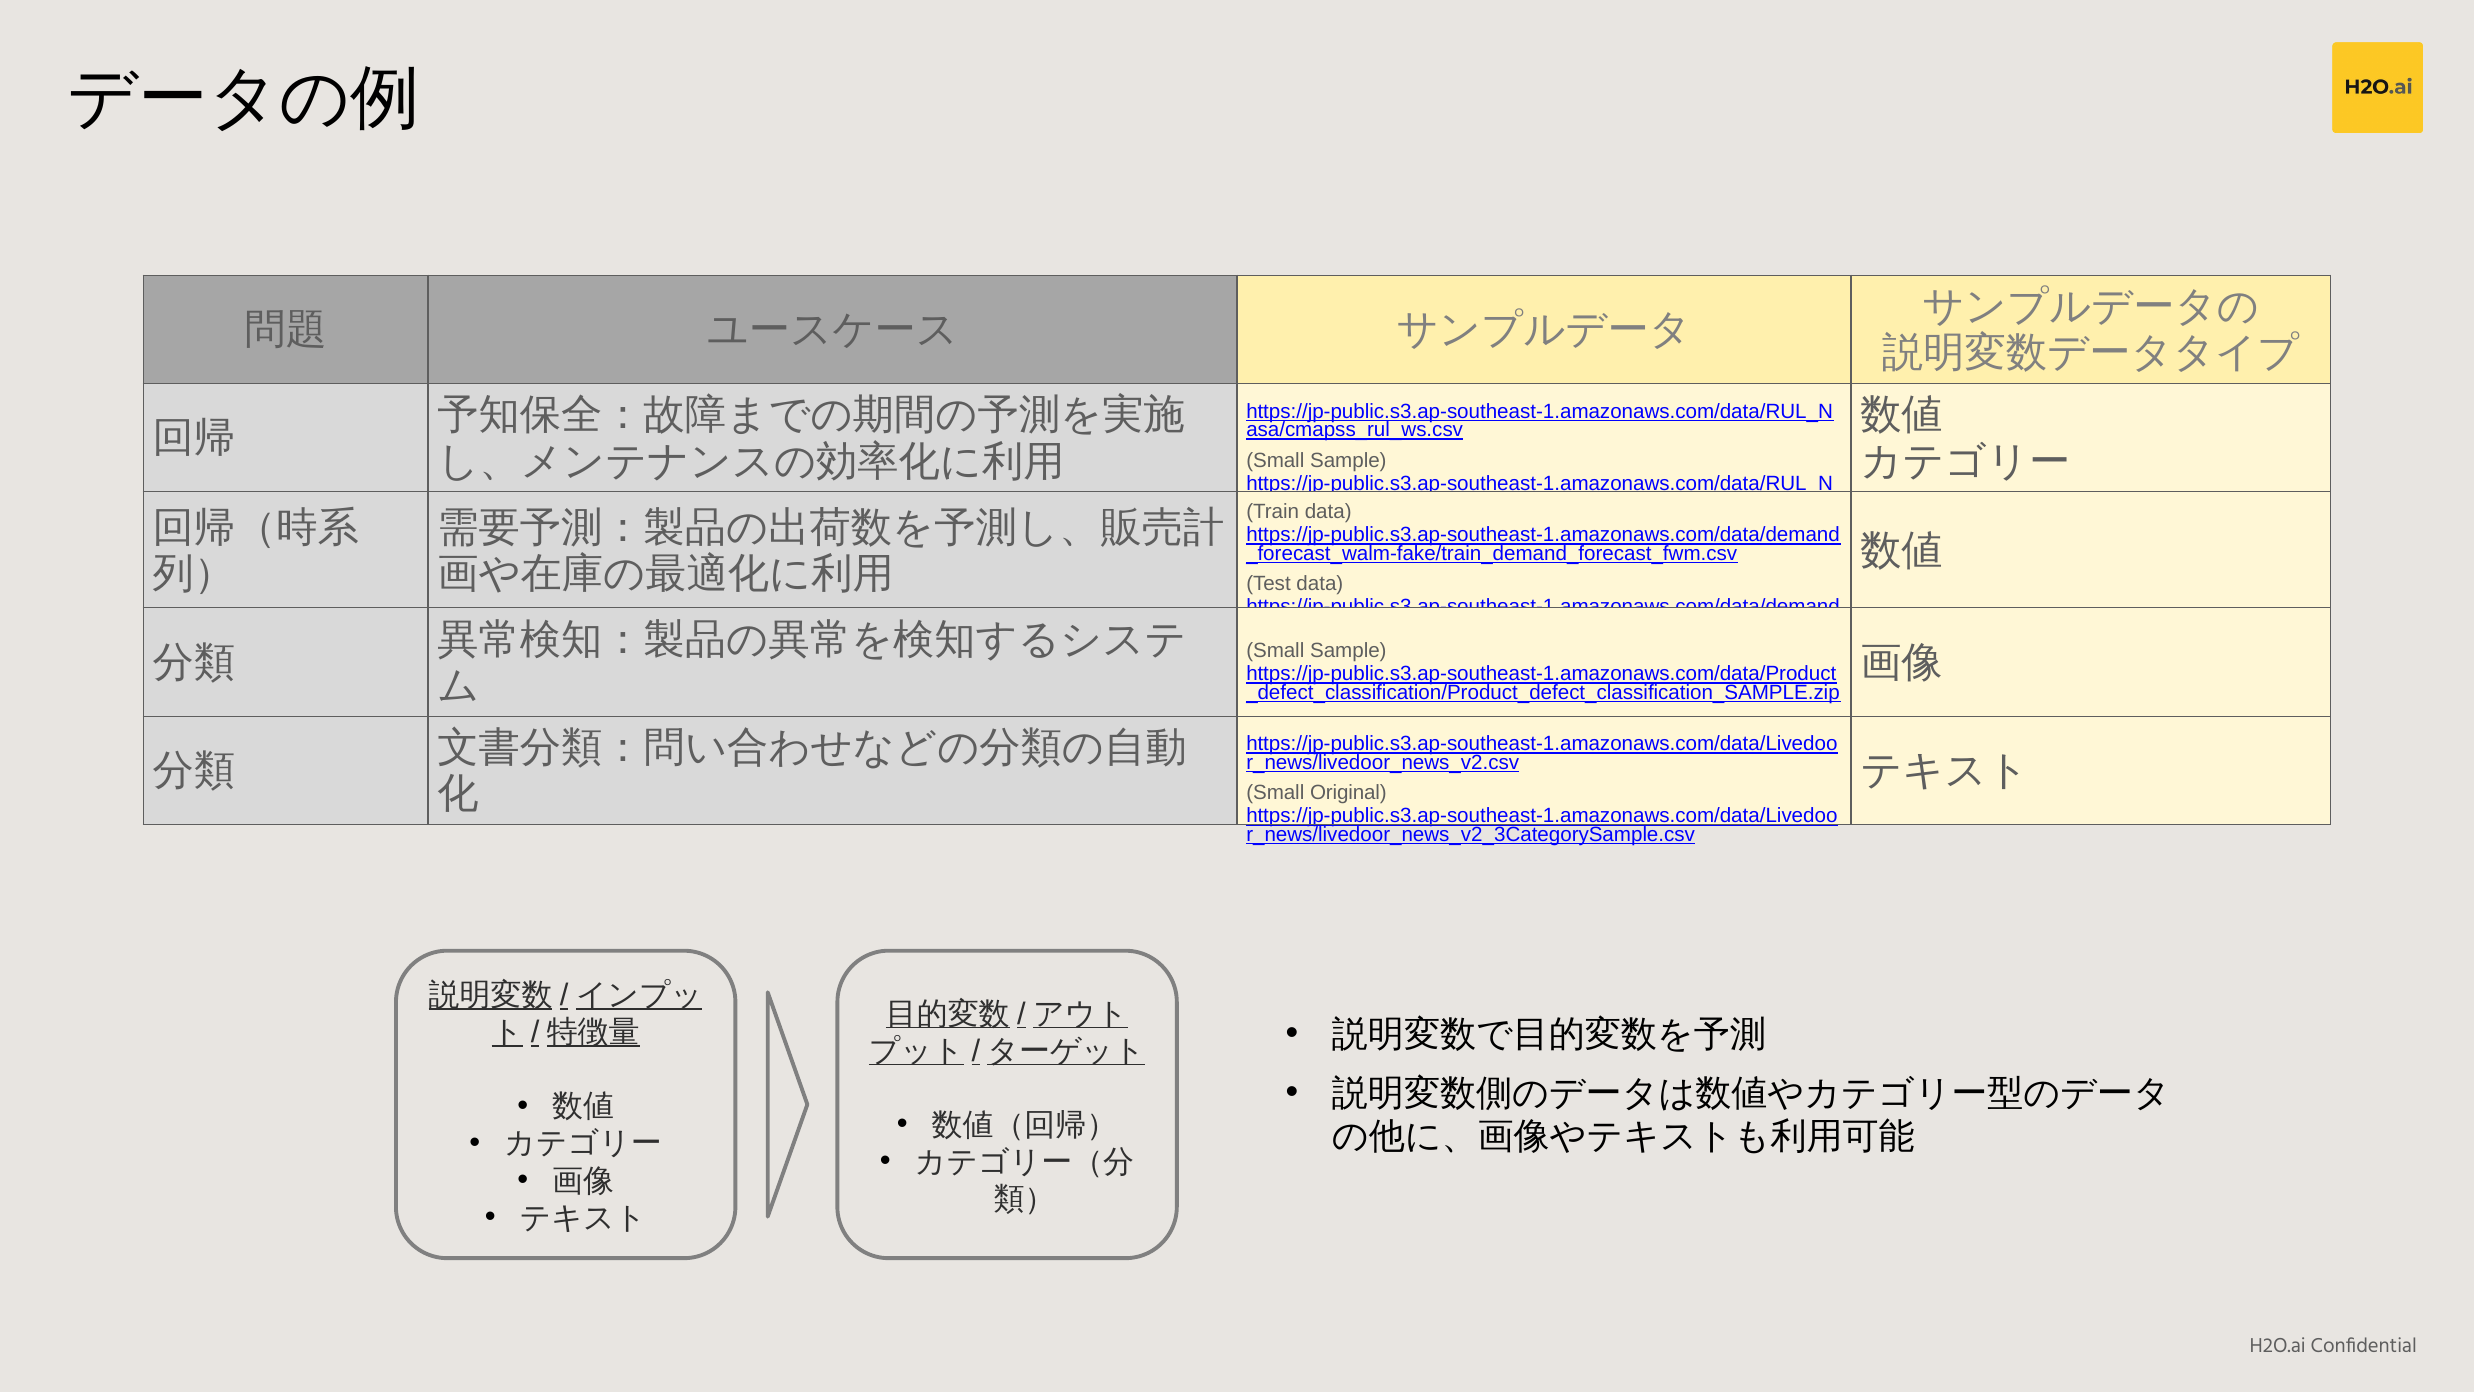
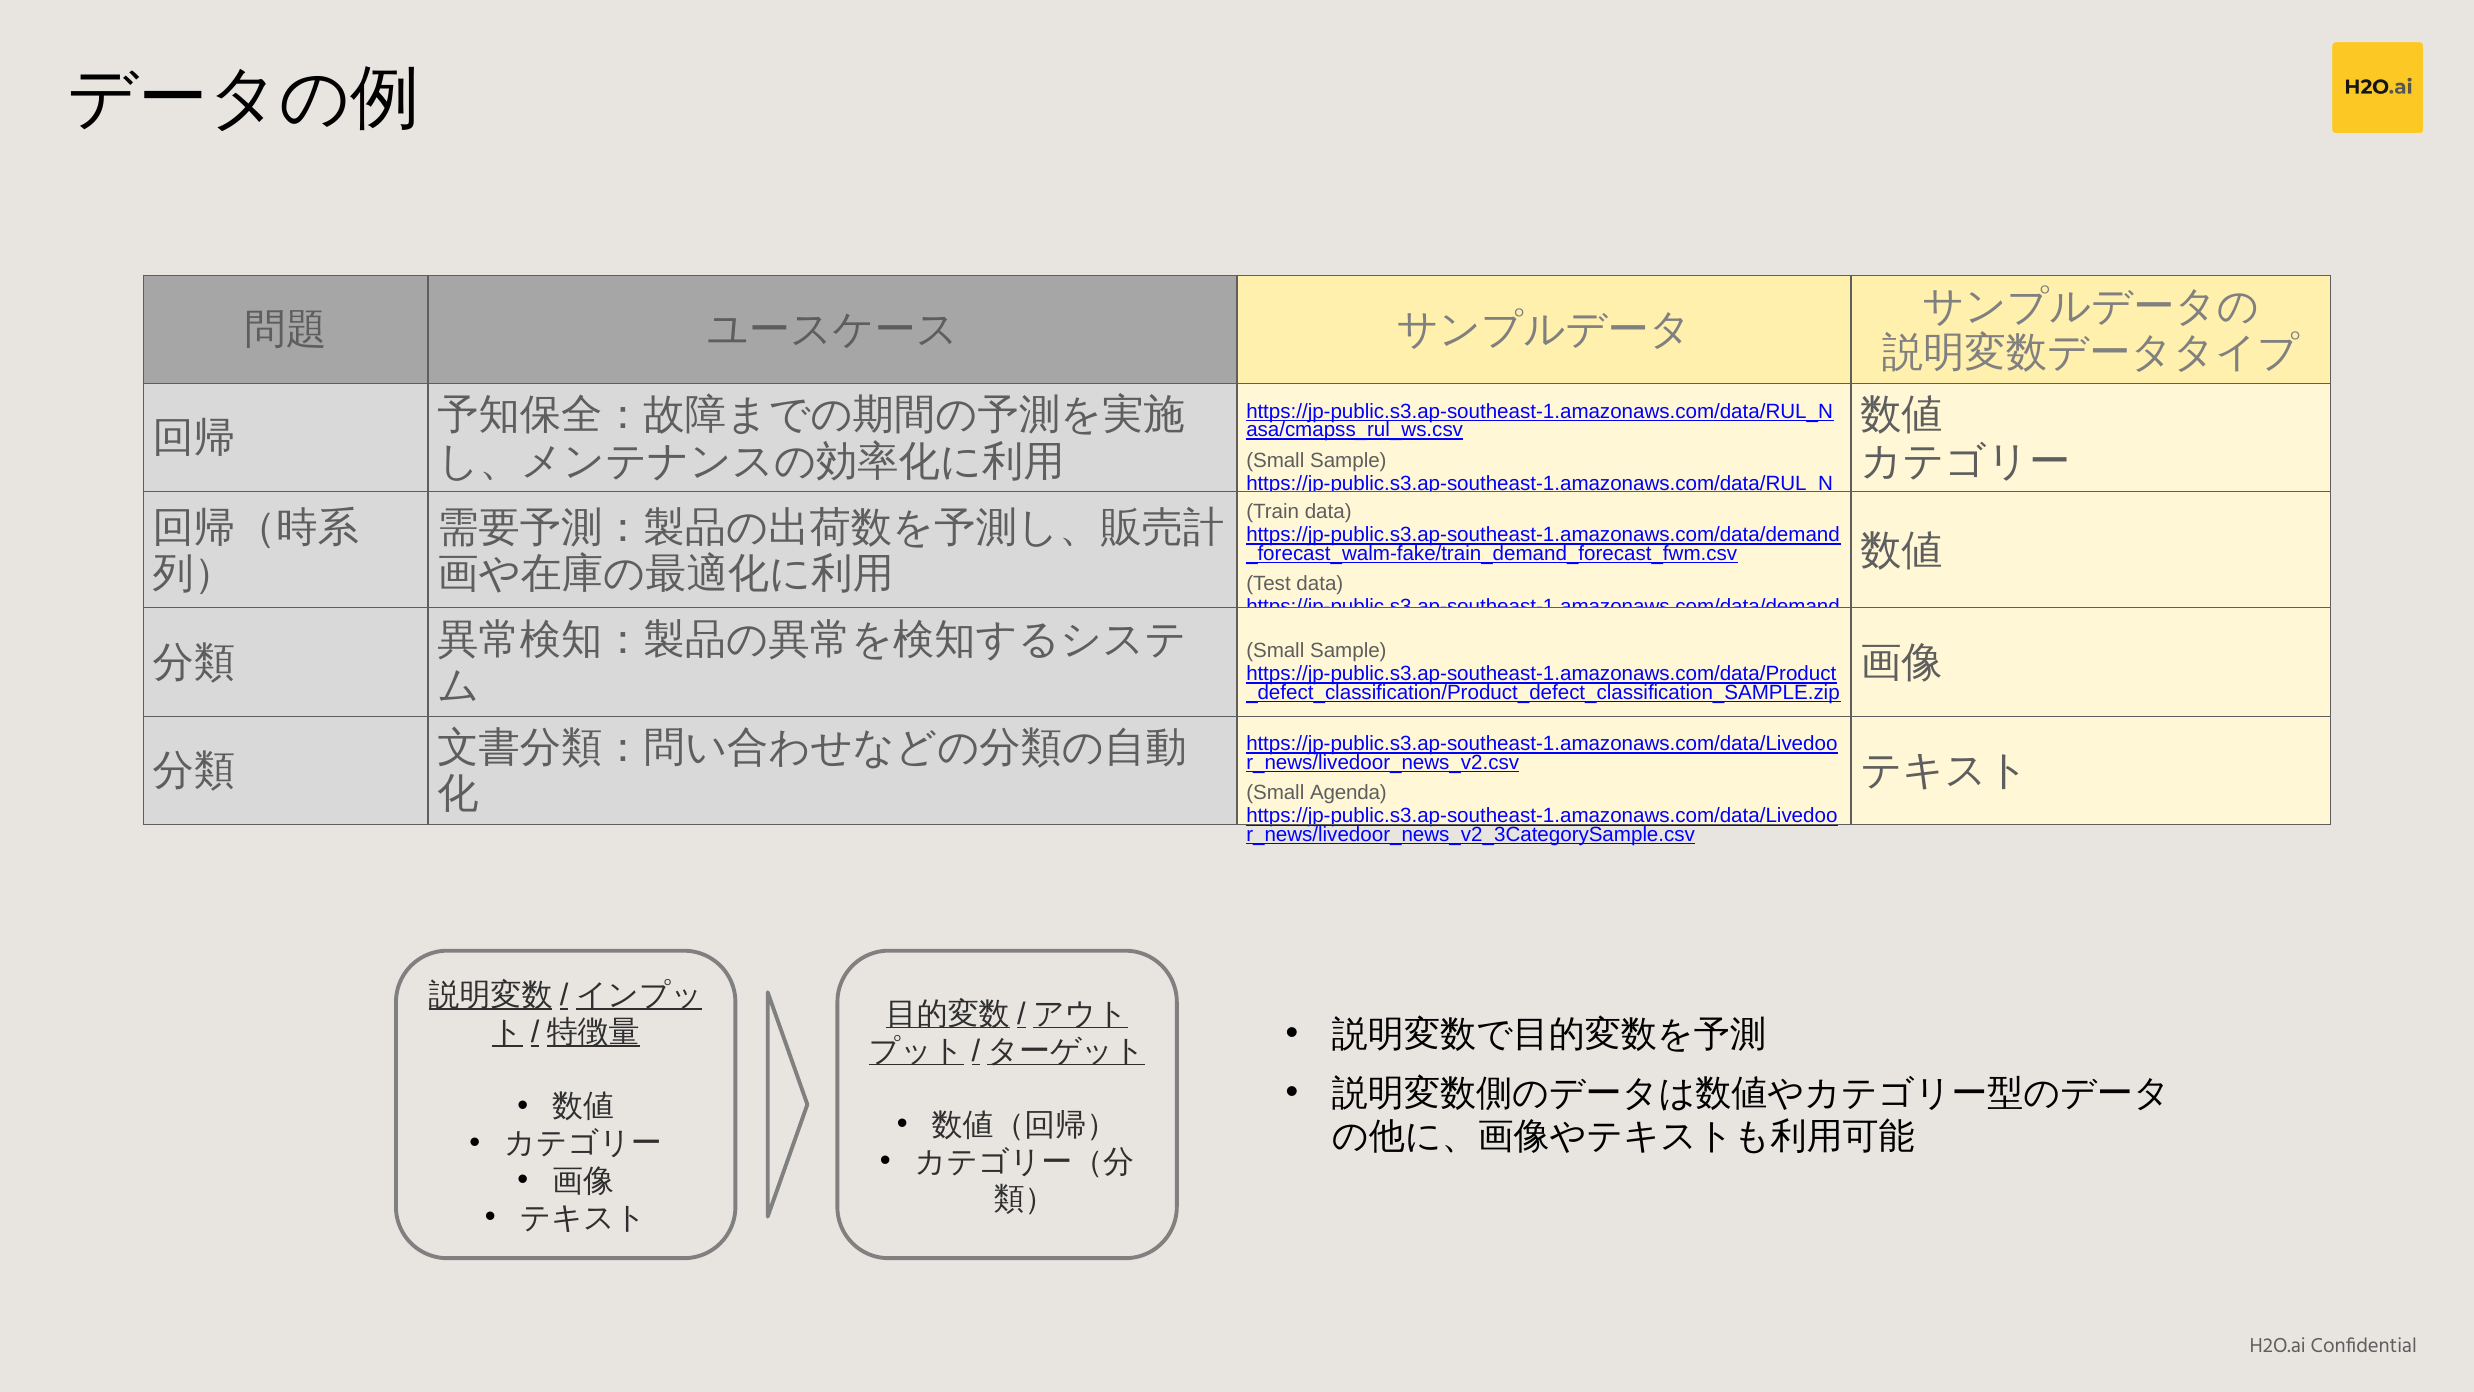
Original: Original -> Agenda (1348, 793)
